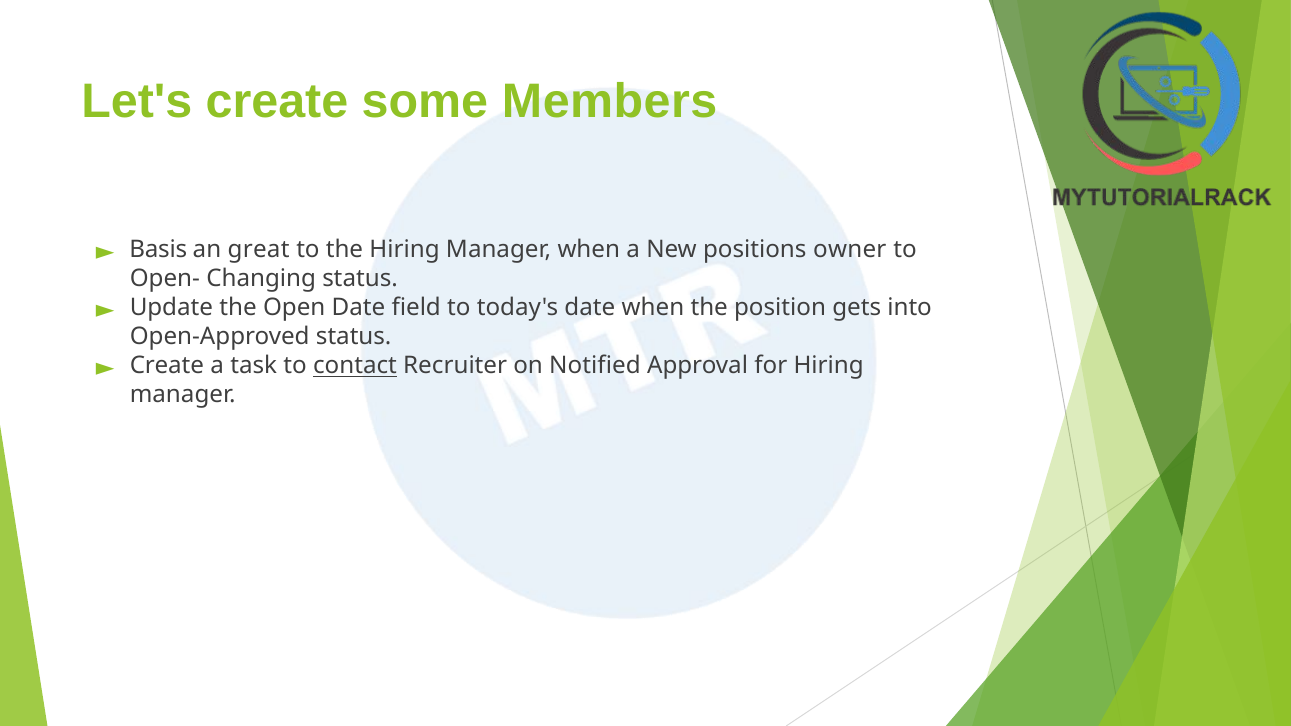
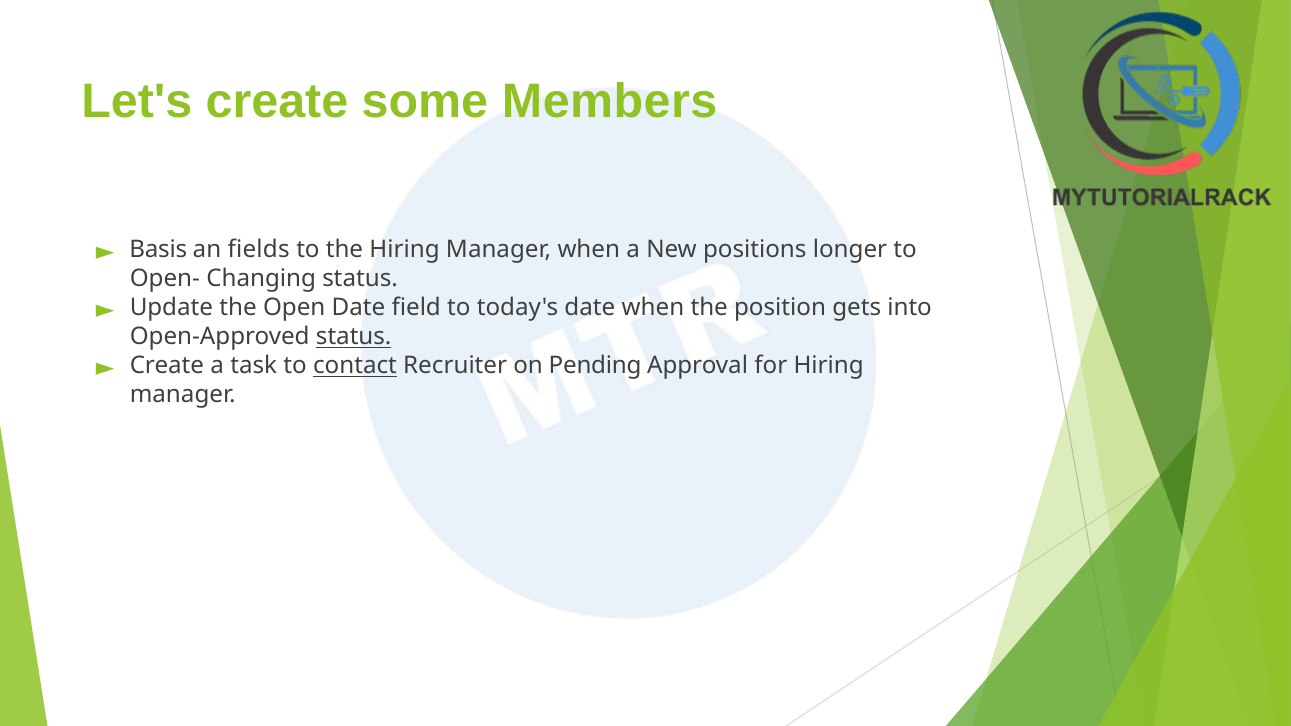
great: great -> fields (259, 250)
owner: owner -> longer (850, 250)
status underline: none -> present (354, 337)
Notified: Notified -> Pending (595, 366)
